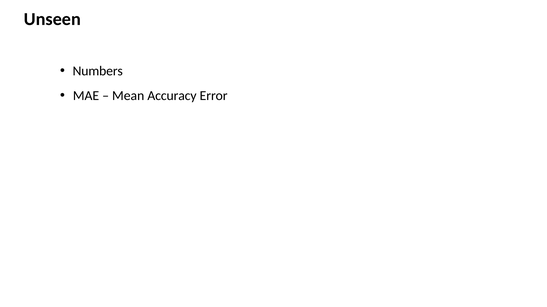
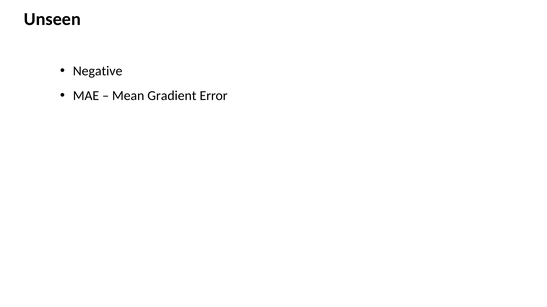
Numbers: Numbers -> Negative (98, 71)
Accuracy: Accuracy -> Gradient (172, 96)
